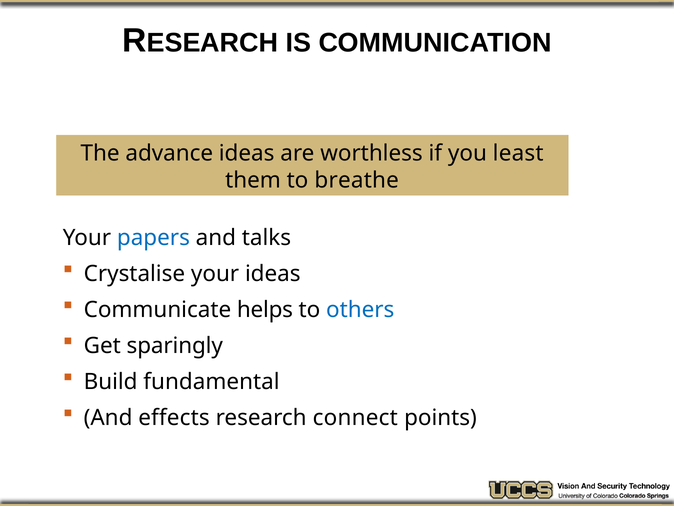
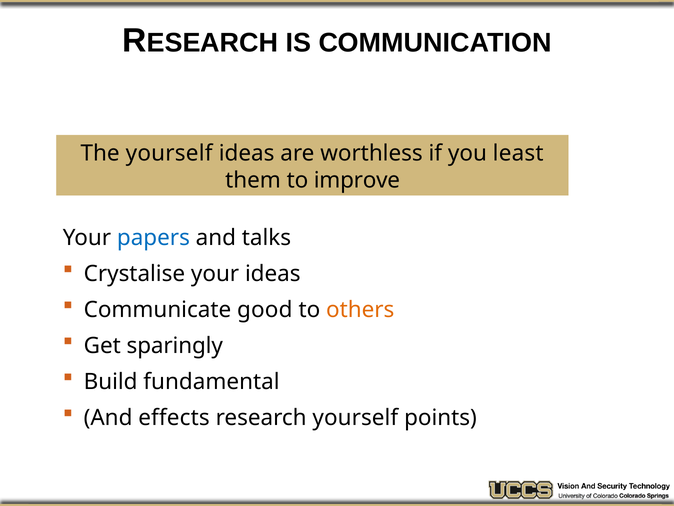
The advance: advance -> yourself (169, 153)
breathe: breathe -> improve (357, 180)
helps: helps -> good (265, 309)
others colour: blue -> orange (360, 309)
research connect: connect -> yourself (355, 417)
